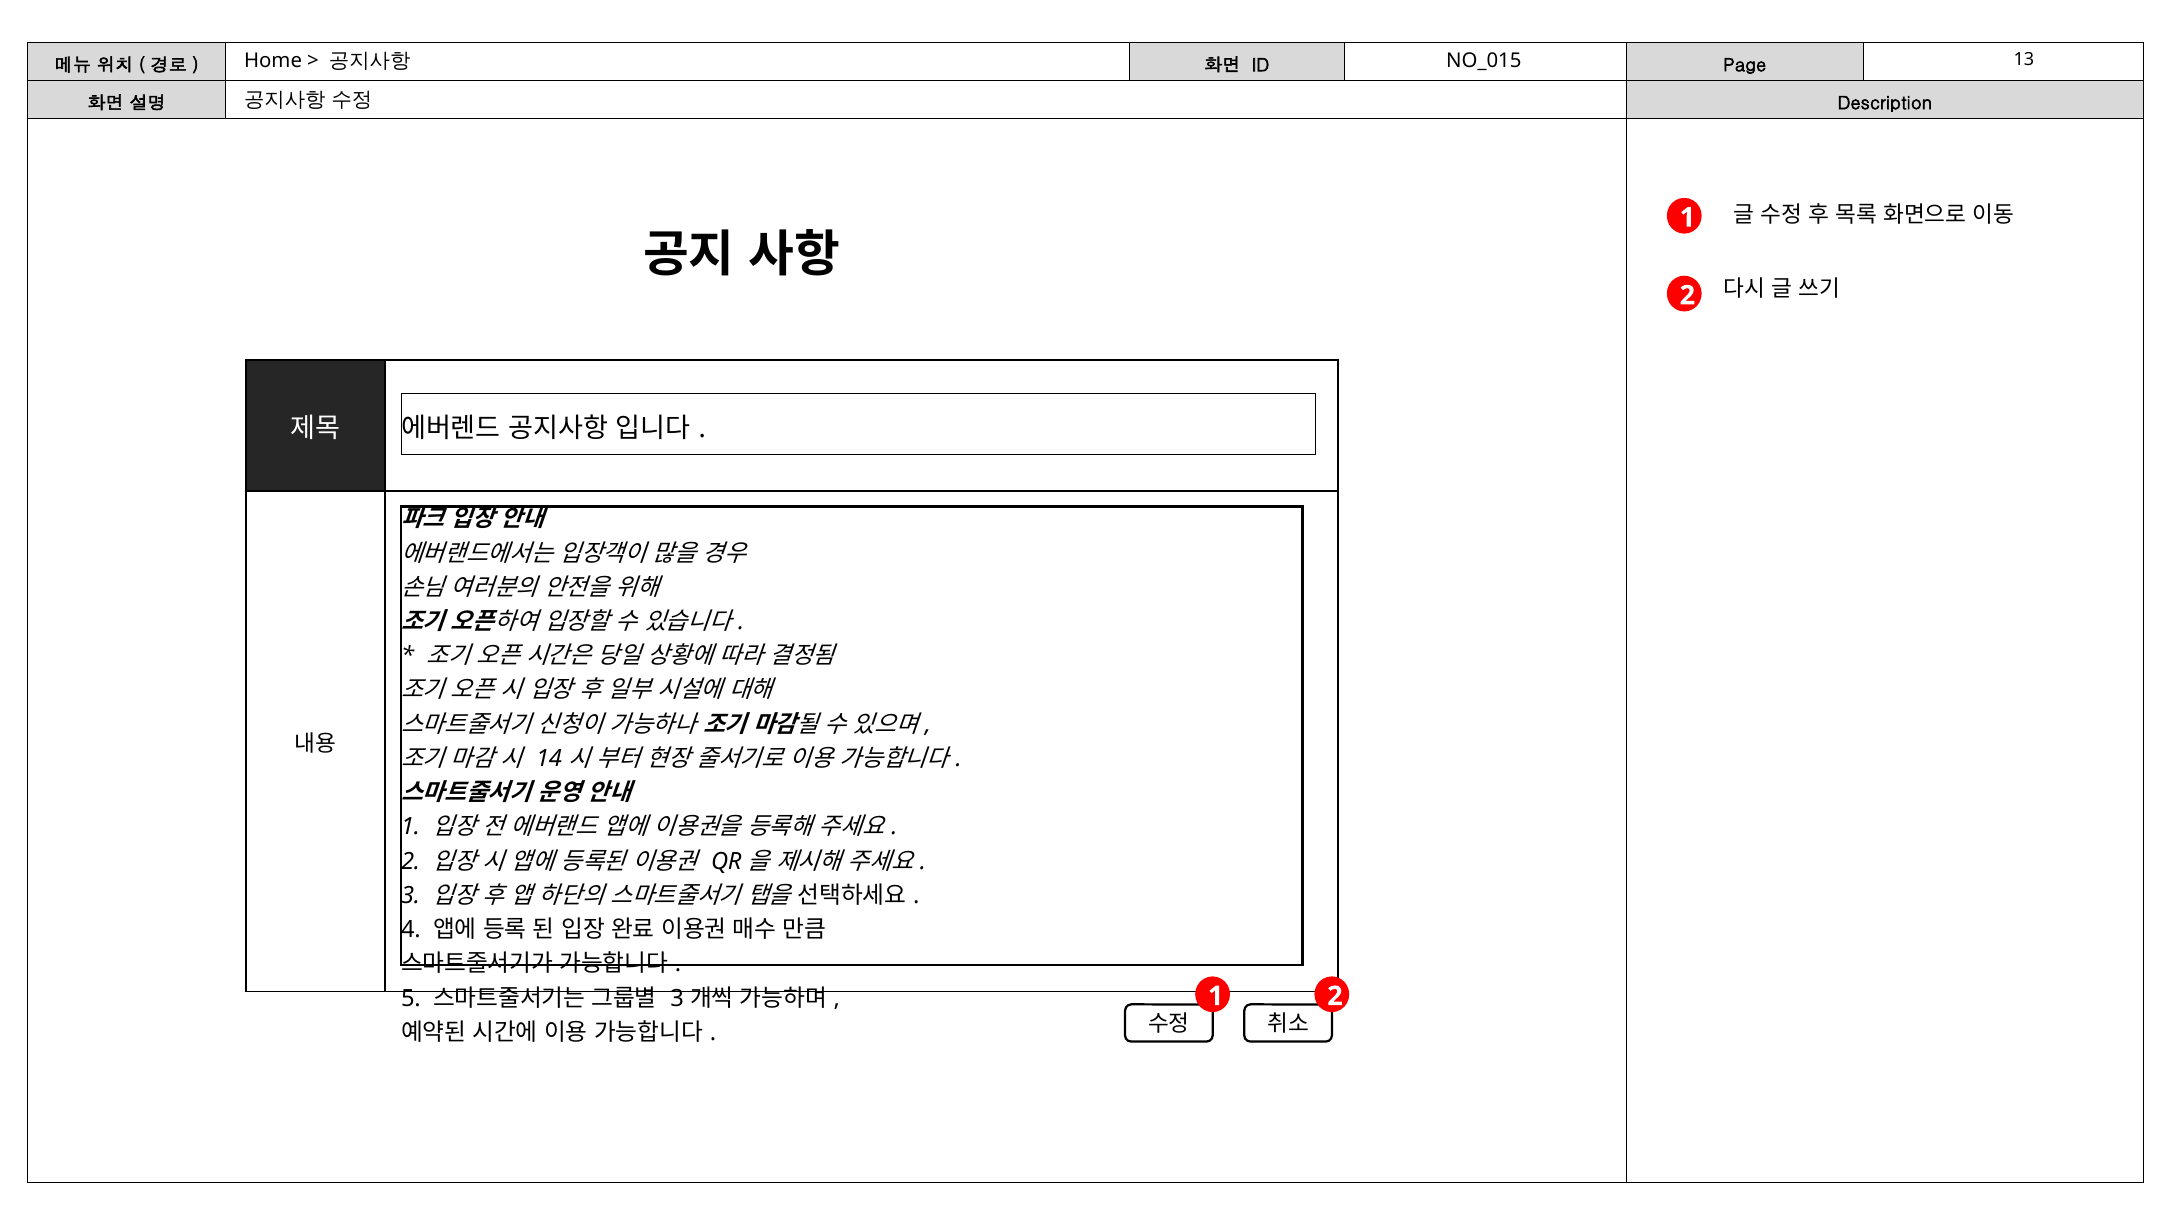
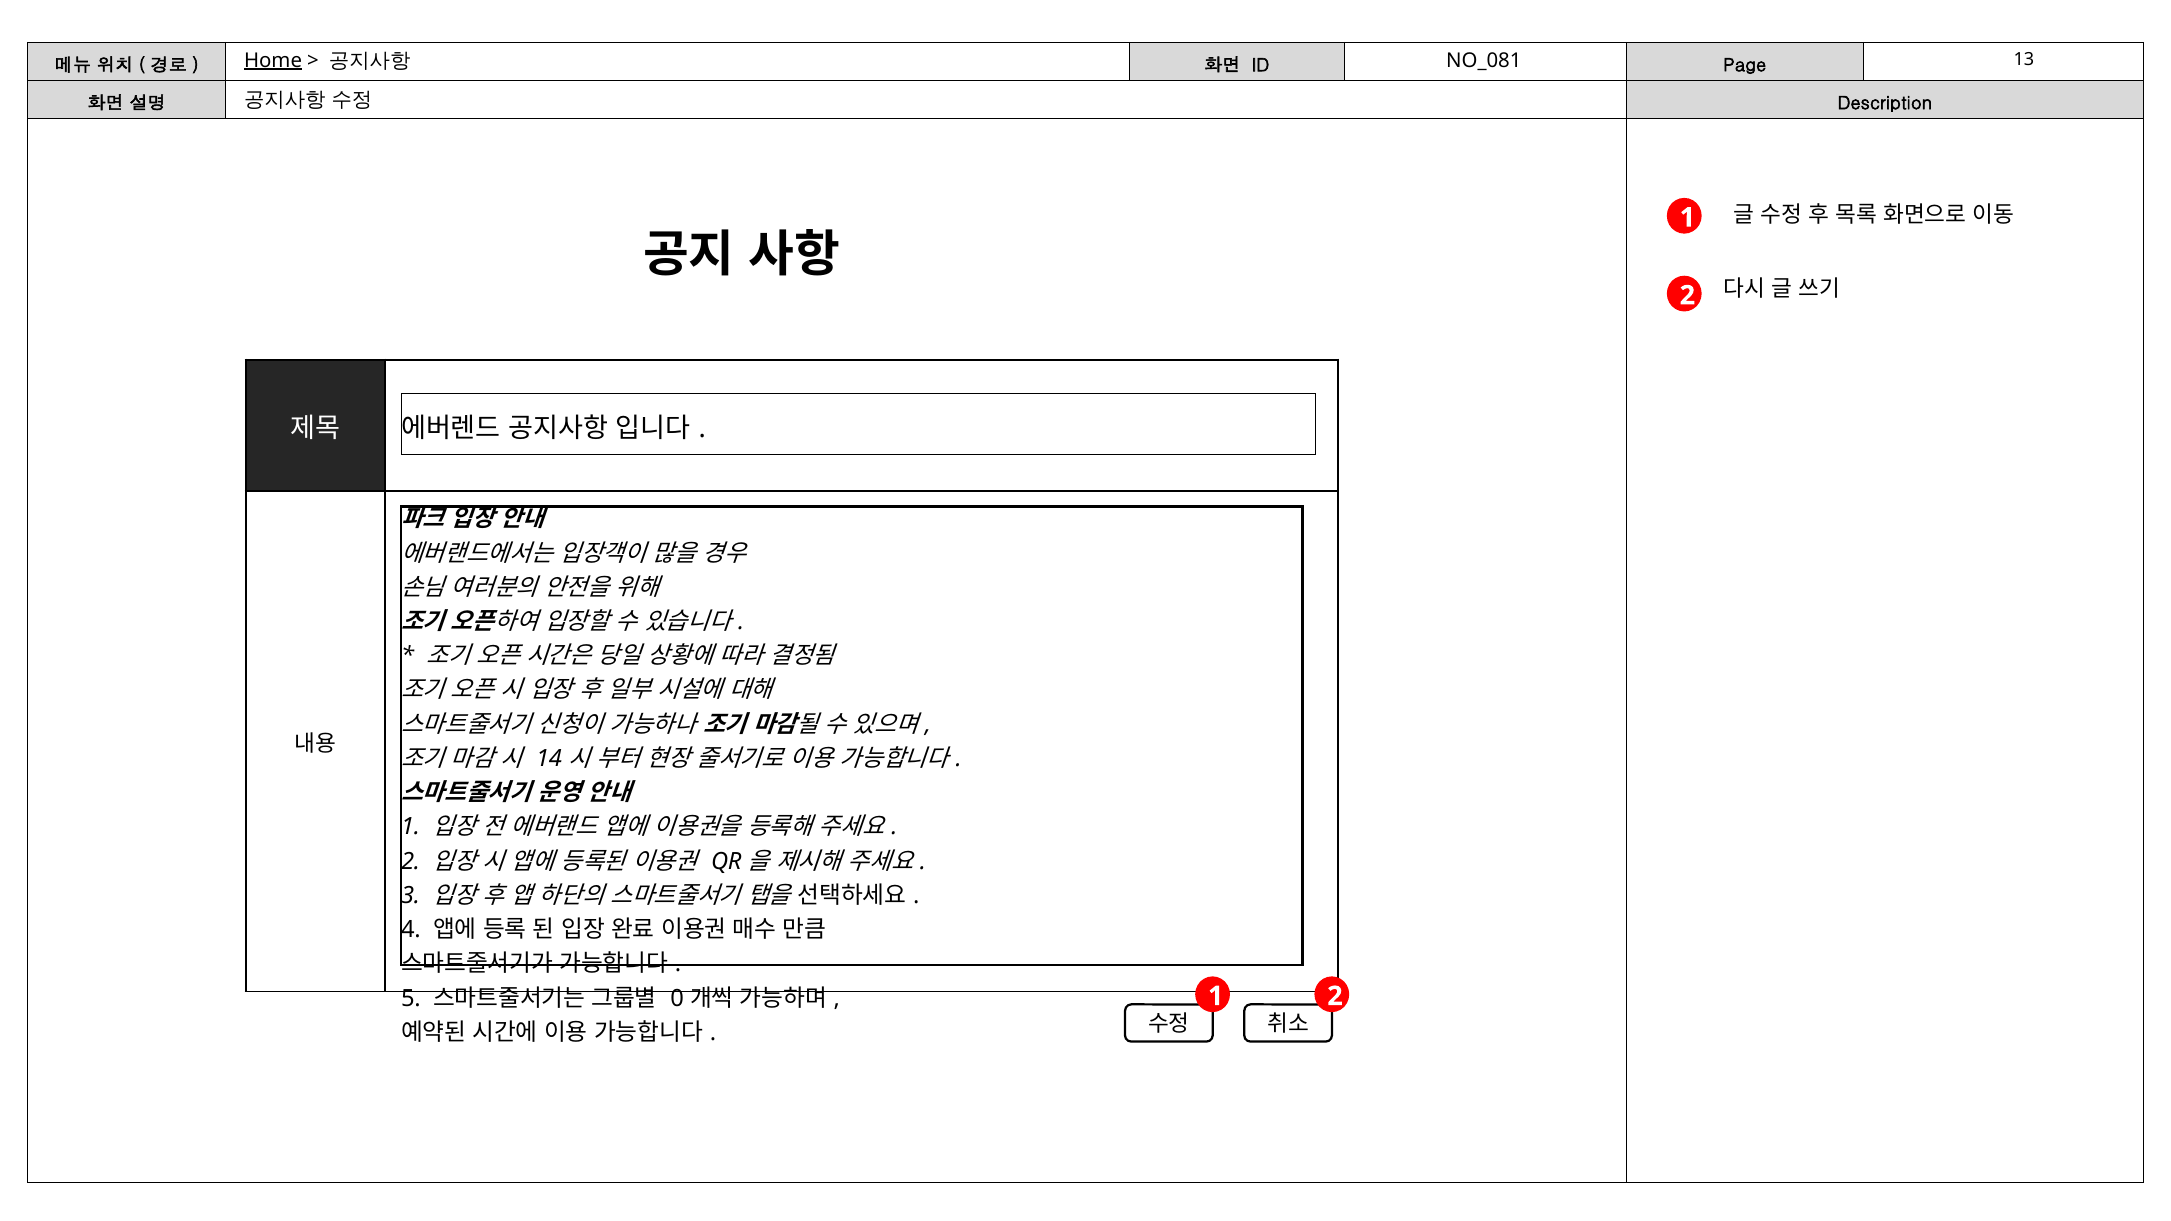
Home underline: none -> present (273, 60)
NO_015: NO_015 -> NO_081 (1484, 60)
3: 3 -> 0 (677, 998)
